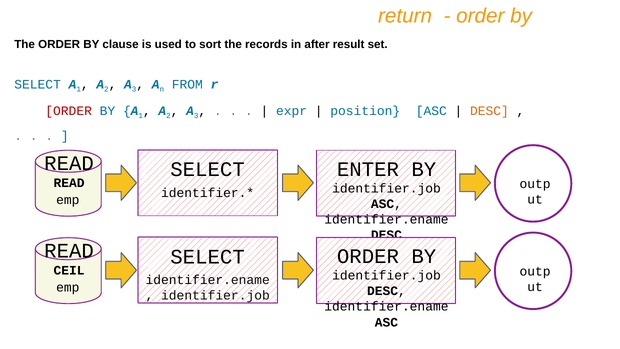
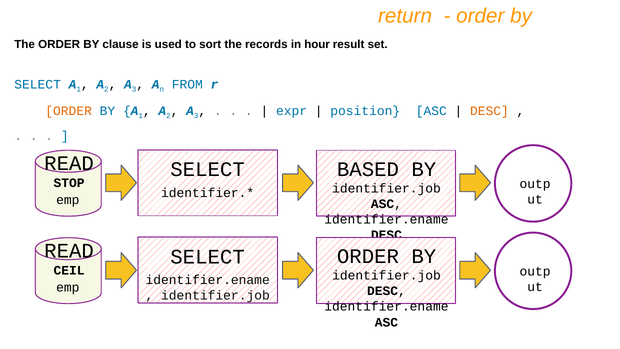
after: after -> hour (317, 44)
ORDER colour: red -> orange (69, 111)
ENTER: ENTER -> BASED (368, 169)
READ: READ -> STOP (69, 183)
